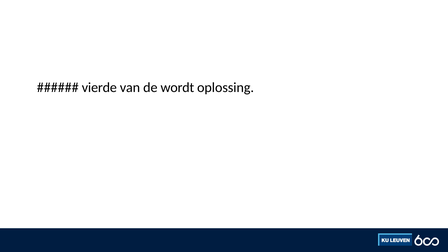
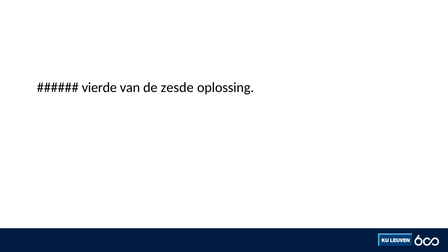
wordt: wordt -> zesde (177, 88)
